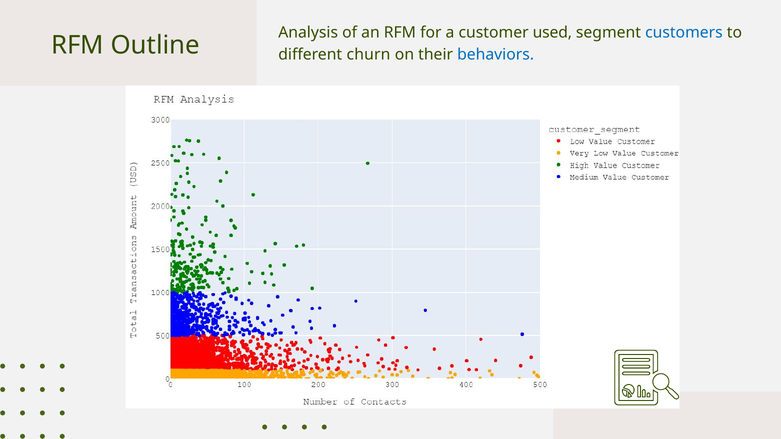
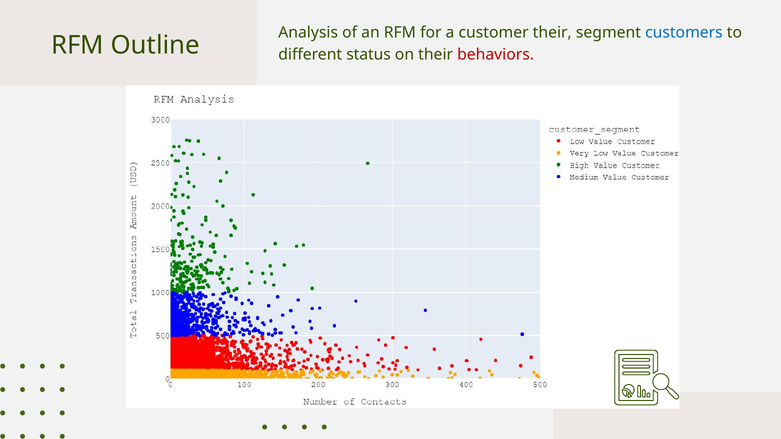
customer used: used -> their (552, 33)
churn: churn -> status (369, 55)
behaviors colour: blue -> red (496, 55)
